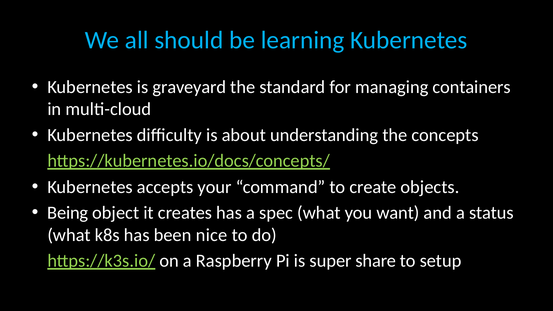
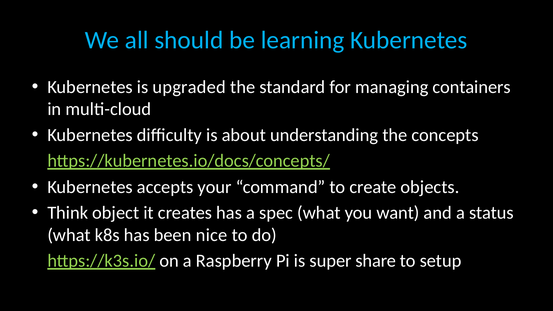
graveyard: graveyard -> upgraded (189, 87)
Being: Being -> Think (68, 213)
